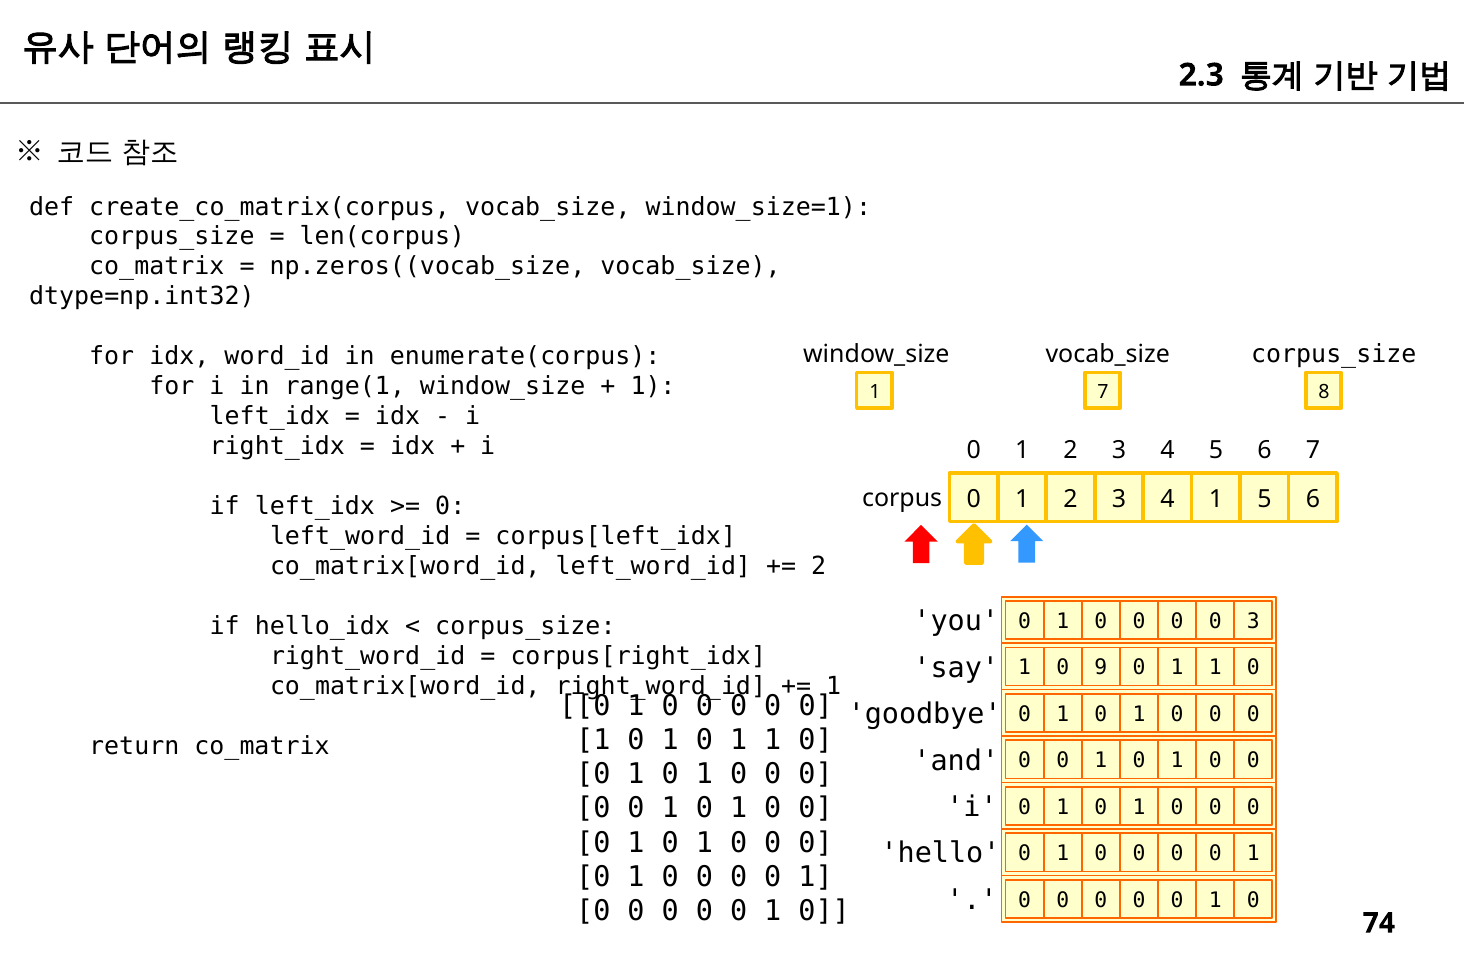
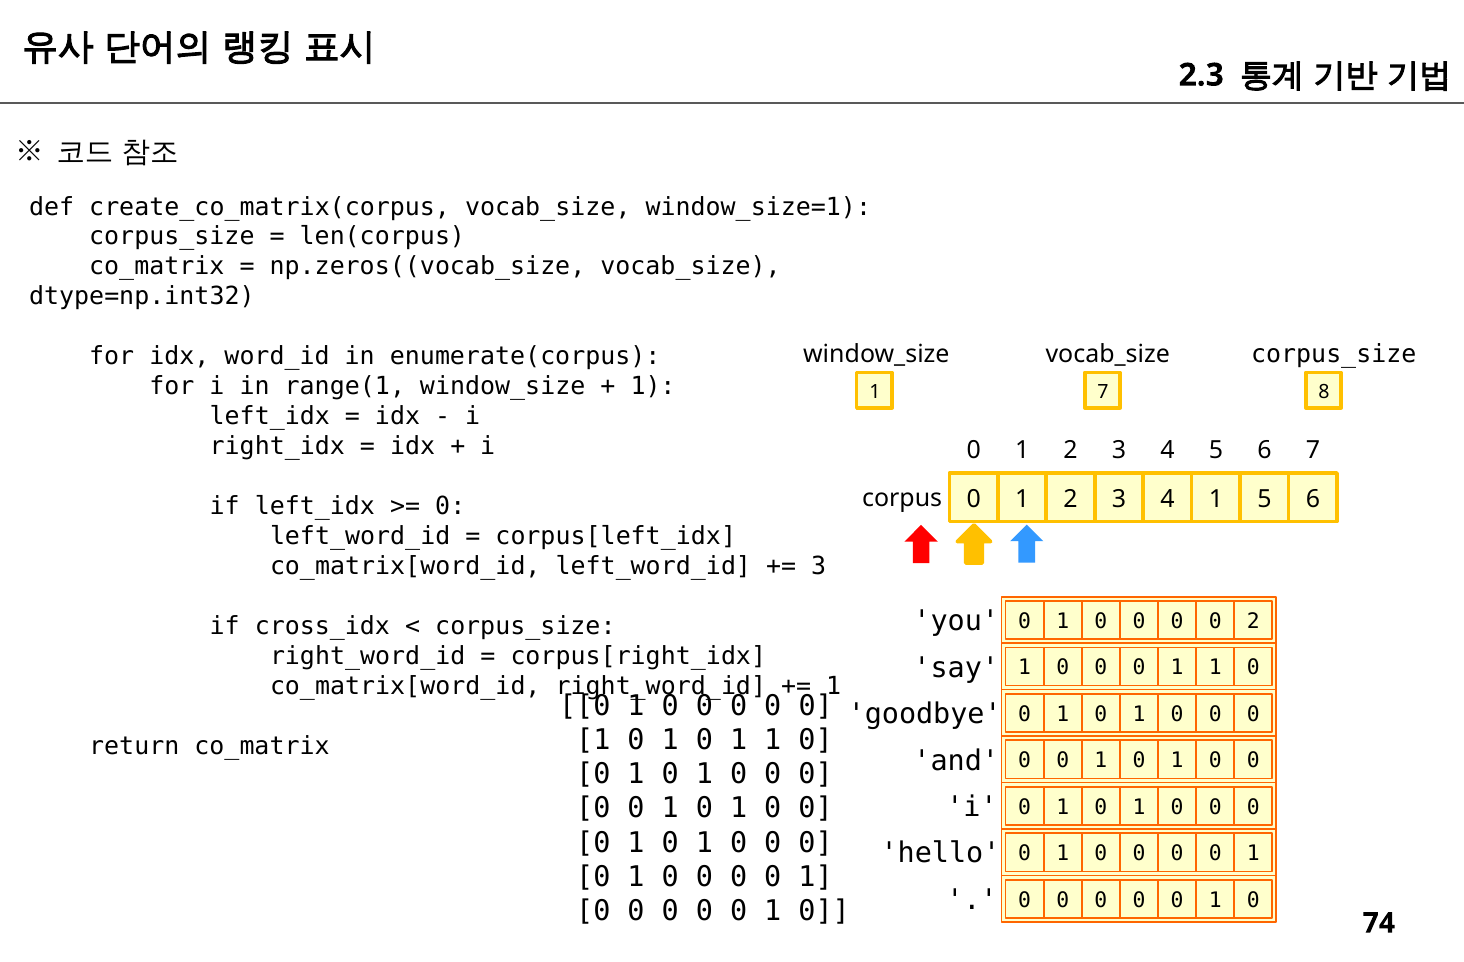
2: 2 -> 3 (819, 566)
0 3: 3 -> 2 (1253, 621)
hello_idx: hello_idx -> cross_idx (322, 626)
9: 9 -> 0 (1101, 668)
